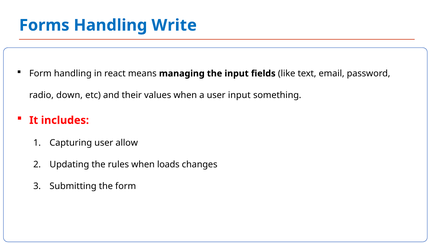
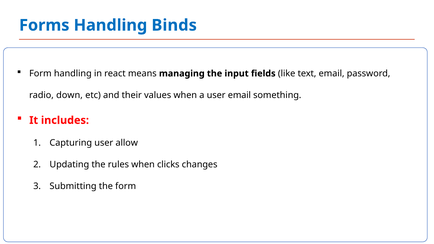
Write: Write -> Binds (174, 25)
user input: input -> email (239, 95)
loads: loads -> clicks (168, 165)
